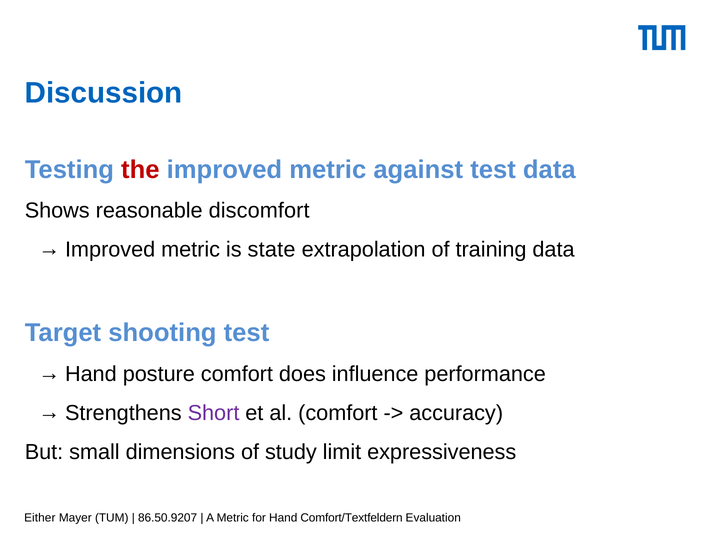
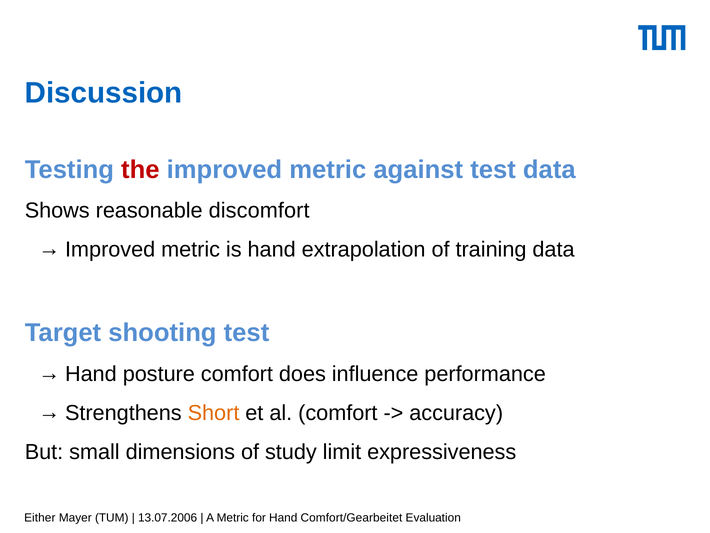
is state: state -> hand (272, 250)
Short colour: purple -> orange (214, 413)
86.50.9207: 86.50.9207 -> 13.07.2006 (168, 518)
Comfort/Textfeldern: Comfort/Textfeldern -> Comfort/Gearbeitet (351, 518)
